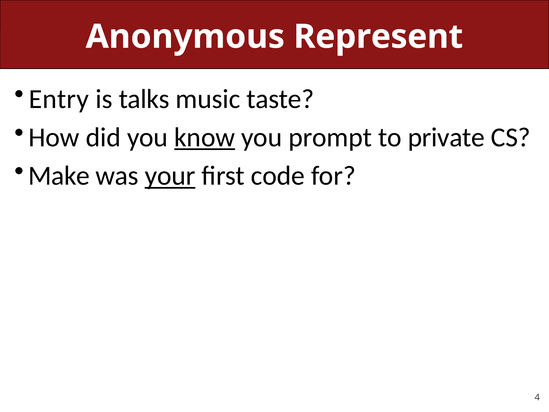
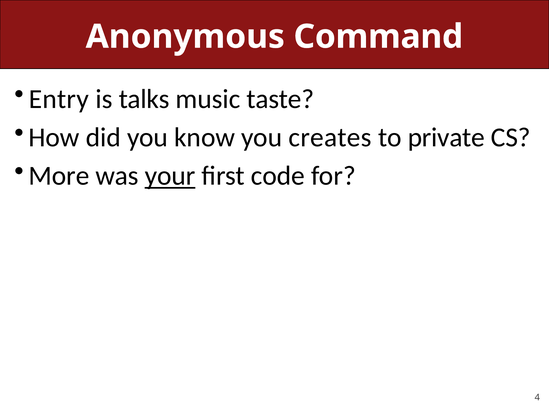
Represent: Represent -> Command (378, 37)
know underline: present -> none (205, 137)
prompt: prompt -> creates (330, 137)
Make: Make -> More (59, 176)
